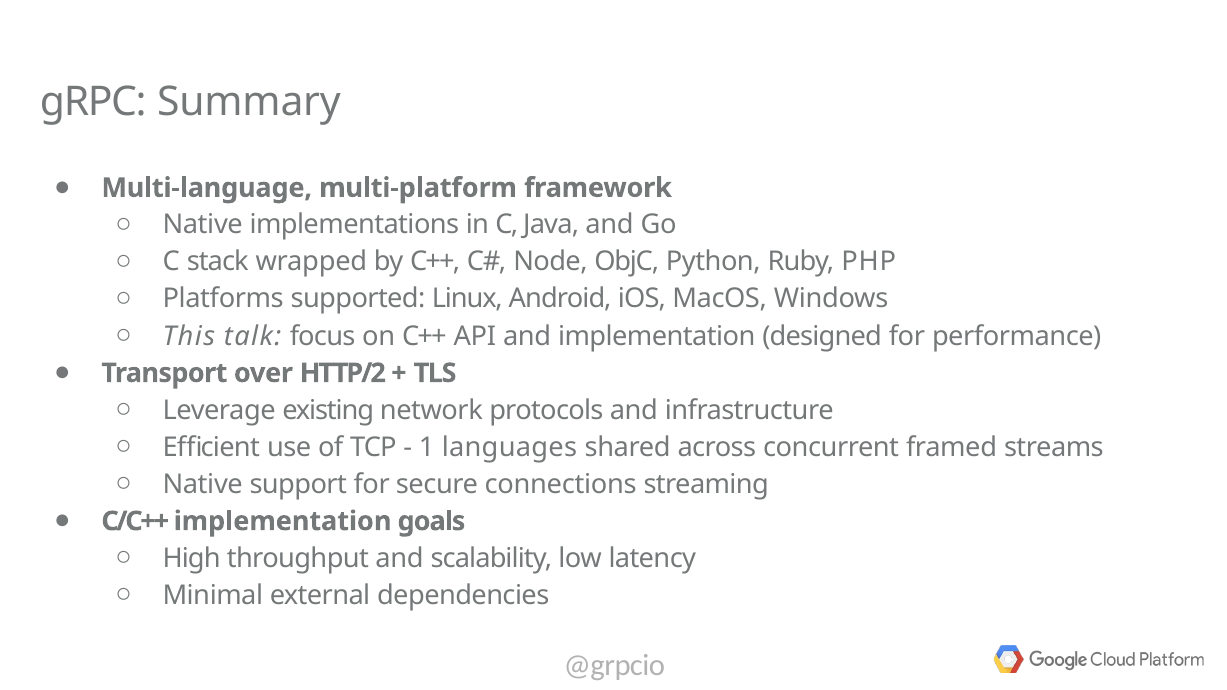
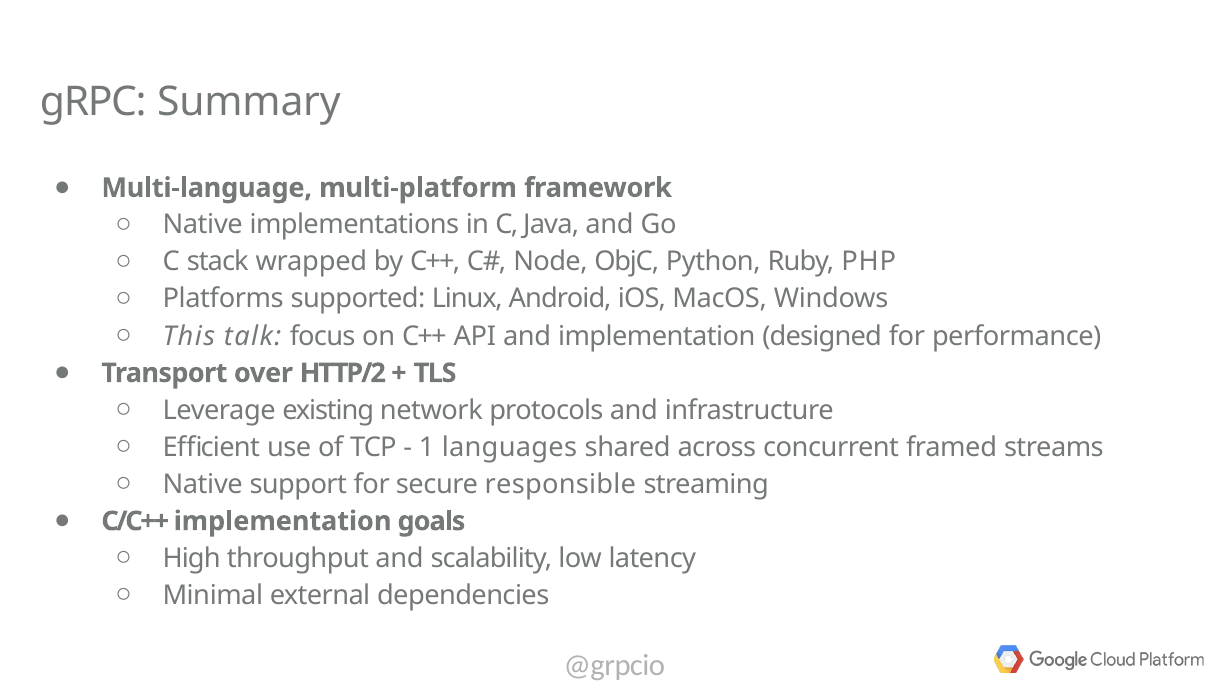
connections: connections -> responsible (560, 484)
